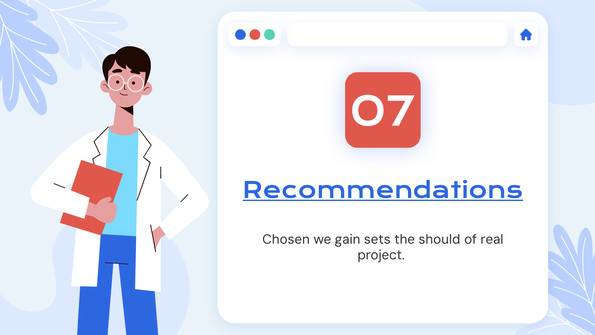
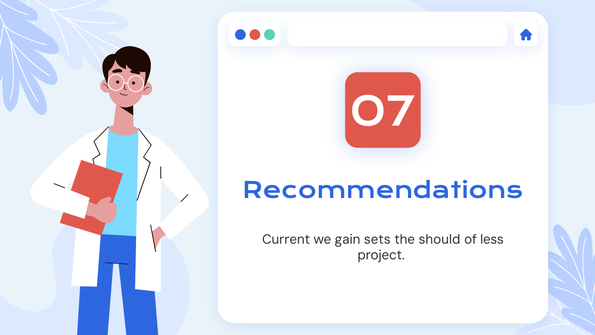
Recommendations underline: present -> none (383, 191)
Chosen: Chosen -> Current (286, 239)
real: real -> less (492, 239)
